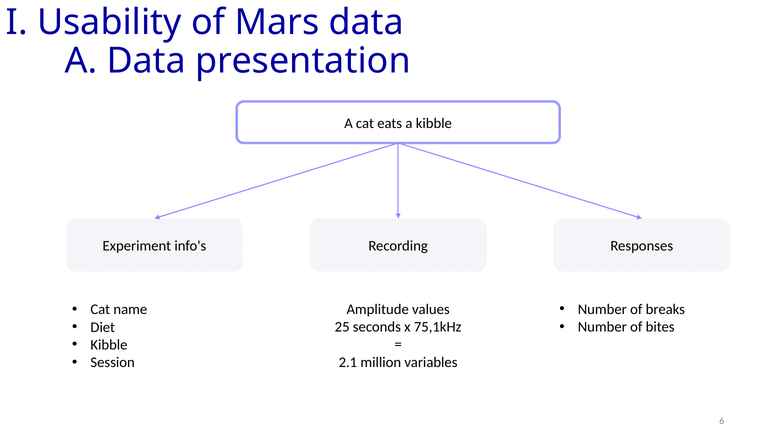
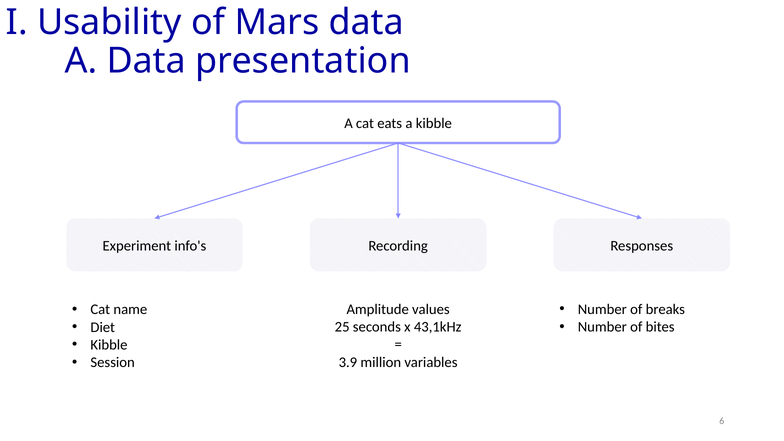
75,1kHz: 75,1kHz -> 43,1kHz (438, 327)
2.1: 2.1 -> 3.9 (348, 362)
